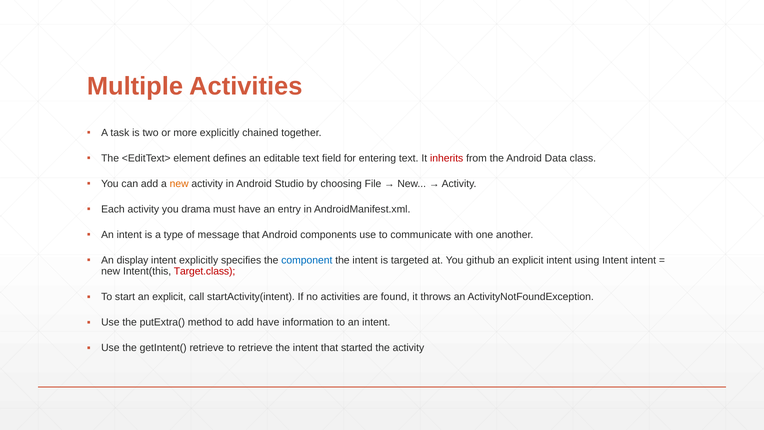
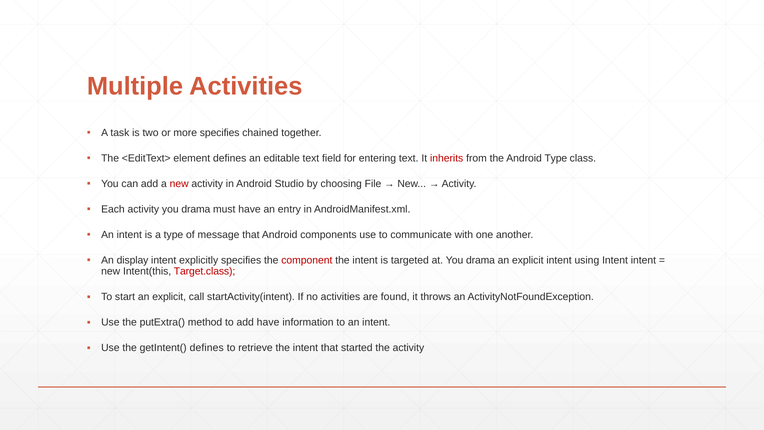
more explicitly: explicitly -> specifies (220, 133)
Android Data: Data -> Type (556, 158)
new colour: orange -> red (179, 184)
component colour: blue -> red (307, 260)
at You github: github -> drama (481, 260)
getIntent( retrieve: retrieve -> defines (207, 348)
